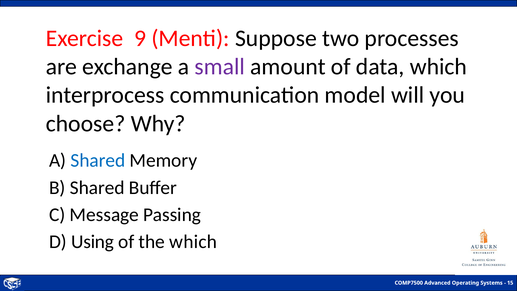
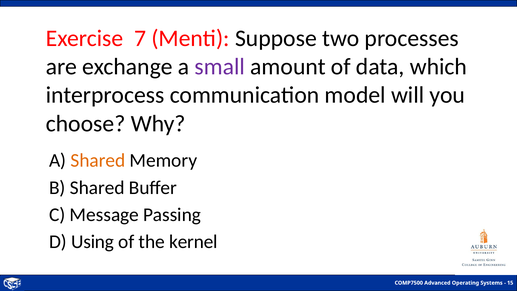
9: 9 -> 7 (140, 38)
Shared colour: blue -> orange (98, 160)
the which: which -> kernel (193, 242)
